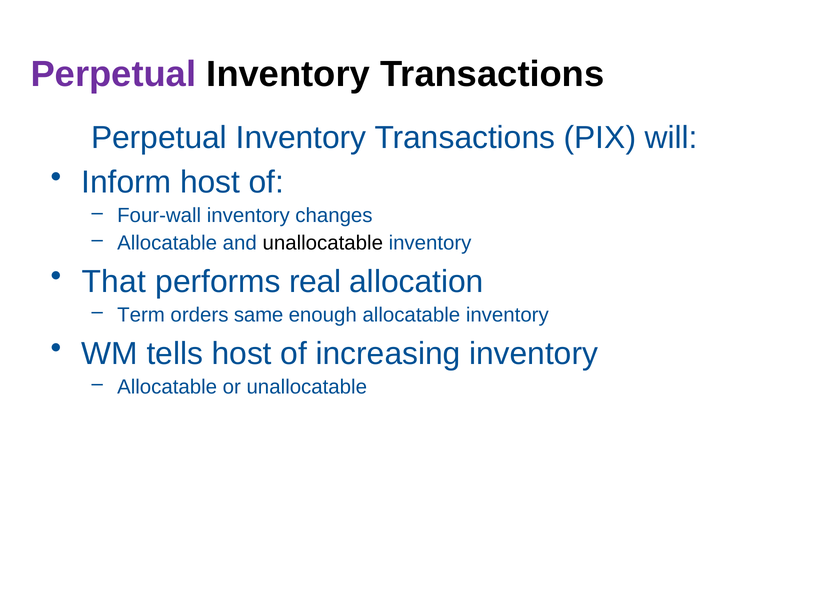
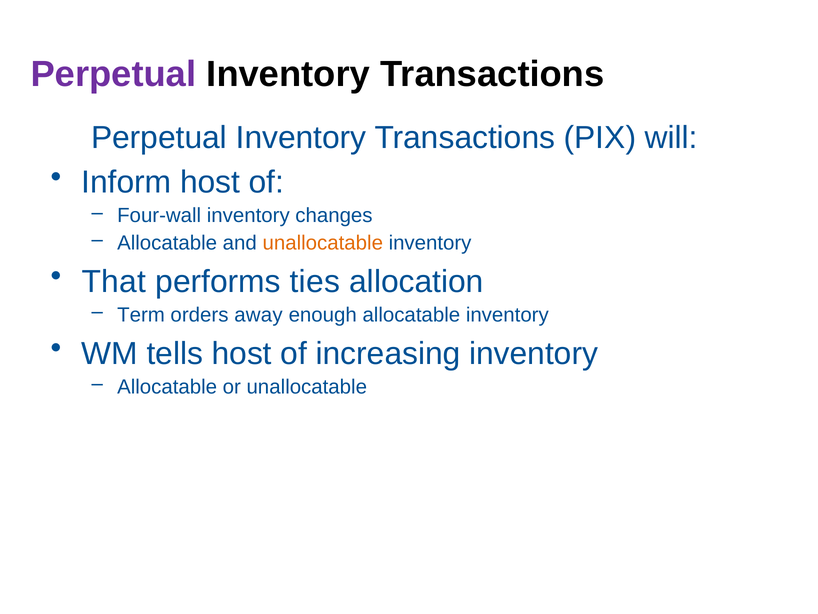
unallocatable colour: black -> orange (323, 243)
real: real -> ties (315, 281)
same: same -> away (258, 315)
